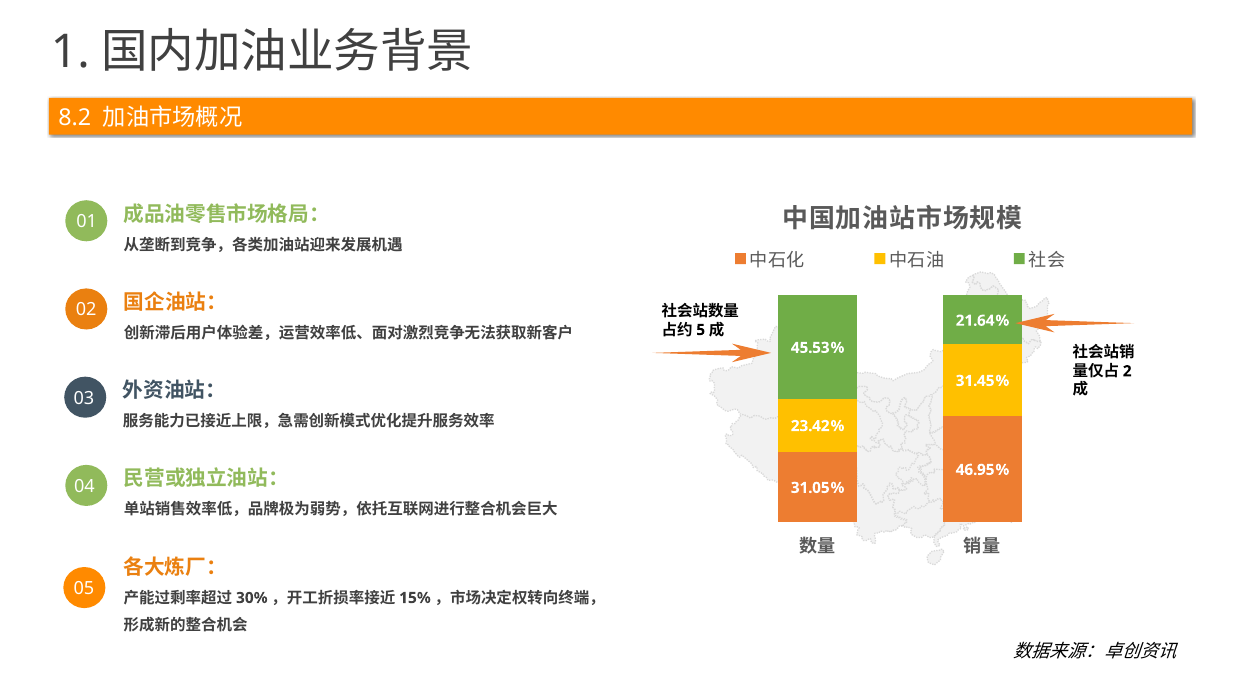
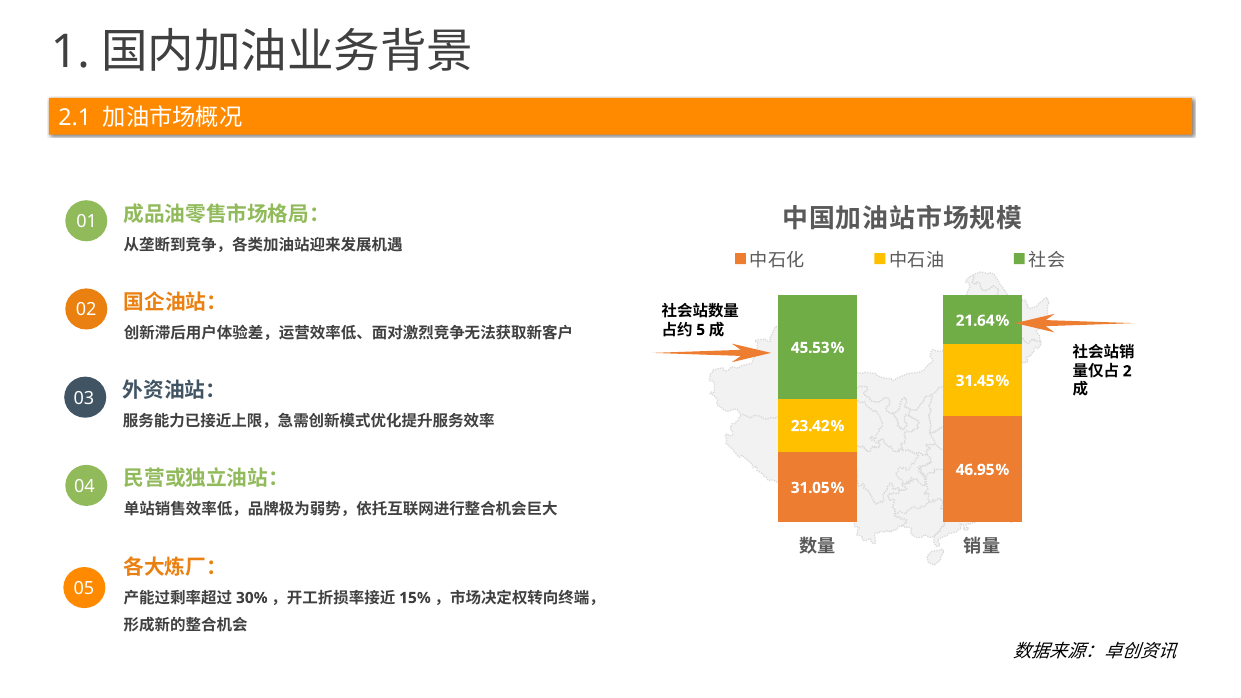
8.2: 8.2 -> 2.1 (75, 118)
